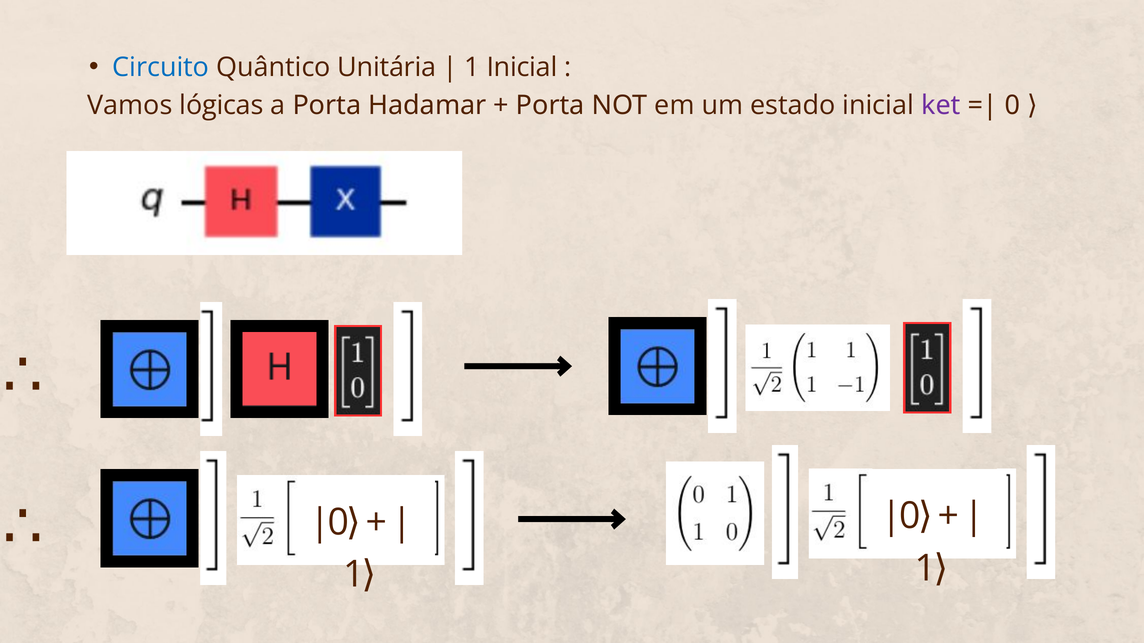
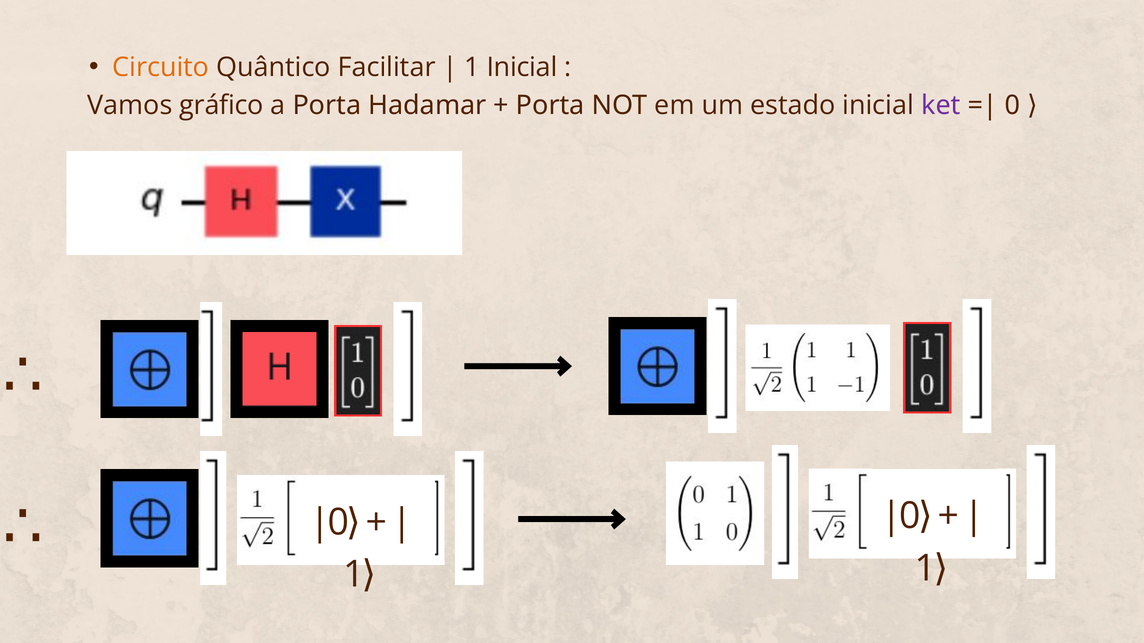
Circuito colour: blue -> orange (161, 68)
Unitária: Unitária -> Facilitar (387, 68)
lógicas: lógicas -> gráfico (222, 105)
